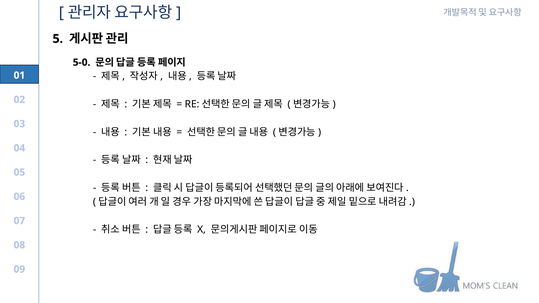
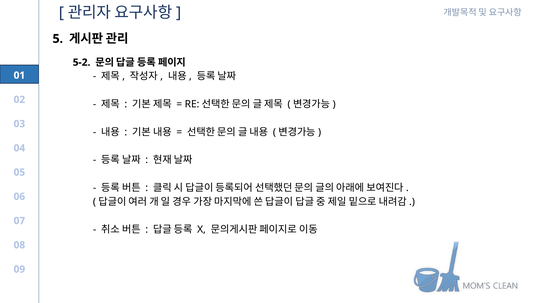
5-0: 5-0 -> 5-2 (82, 62)
